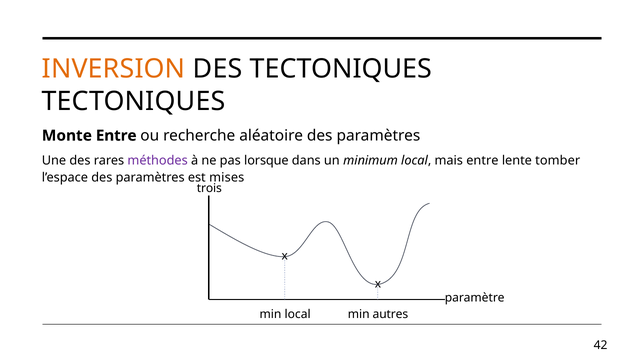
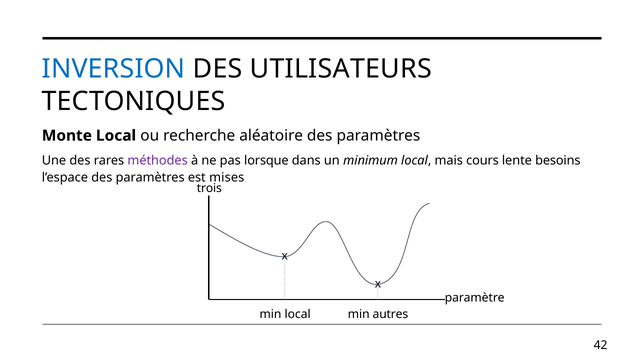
INVERSION colour: orange -> blue (114, 69)
DES TECTONIQUES: TECTONIQUES -> UTILISATEURS (341, 69)
Monte Entre: Entre -> Local (116, 136)
mais entre: entre -> cours (482, 161)
tomber: tomber -> besoins (558, 161)
